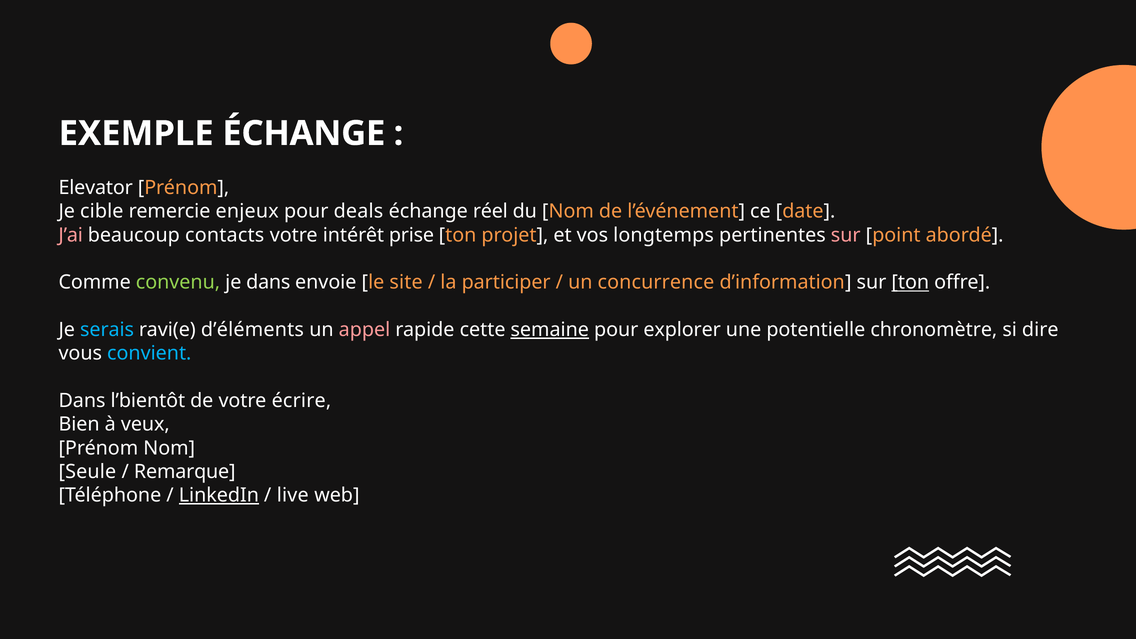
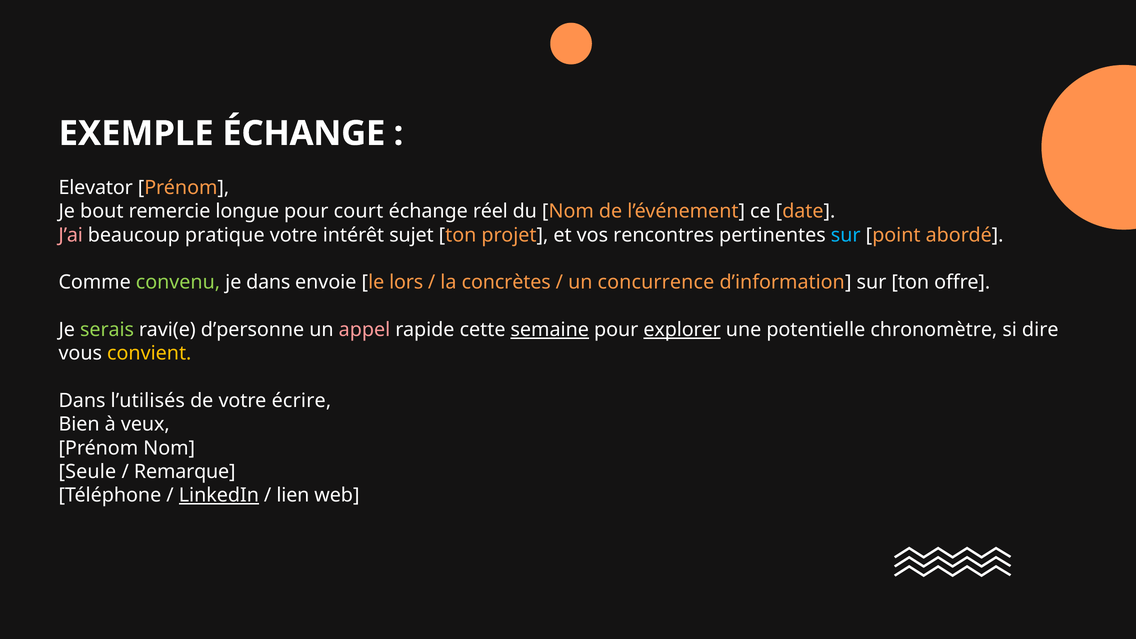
cible: cible -> bout (102, 211)
enjeux: enjeux -> longue (247, 211)
deals: deals -> court (358, 211)
contacts: contacts -> pratique (225, 235)
prise: prise -> sujet (411, 235)
longtemps: longtemps -> rencontres (664, 235)
sur colour: pink -> light blue (846, 235)
site: site -> lors (406, 282)
participer: participer -> concrètes (506, 282)
ton underline: present -> none (910, 282)
serais colour: light blue -> light green (107, 330)
d’éléments: d’éléments -> d’personne (253, 330)
explorer underline: none -> present (682, 330)
convient colour: light blue -> yellow (149, 353)
l’bientôt: l’bientôt -> l’utilisés (148, 401)
live: live -> lien (293, 495)
